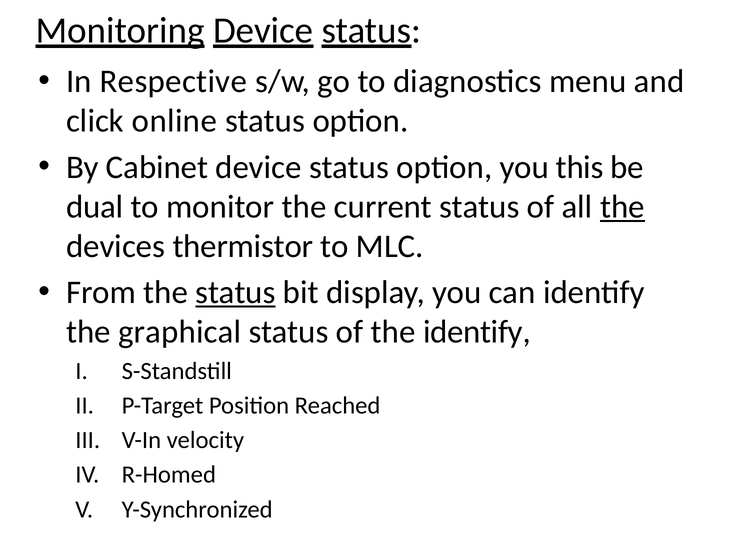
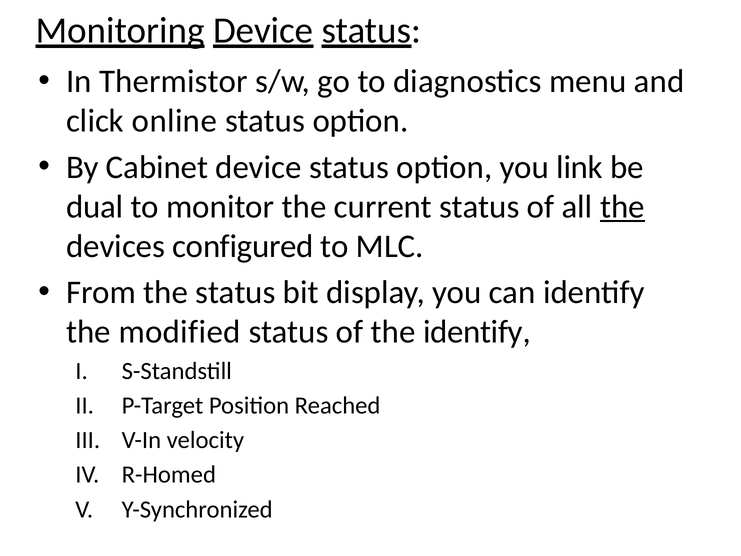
Respective: Respective -> Thermistor (173, 81)
this: this -> link (580, 167)
thermistor: thermistor -> configured (243, 246)
status underline: present -> none (235, 292)
graphical: graphical -> modified (180, 332)
